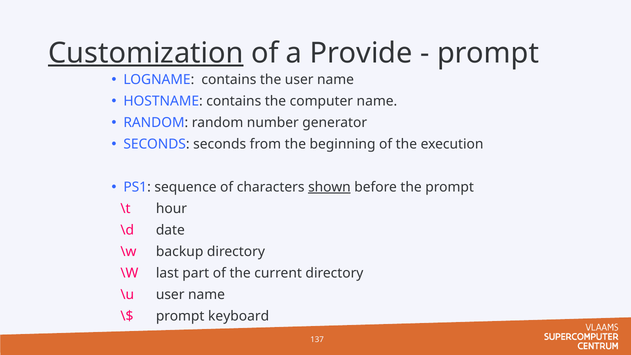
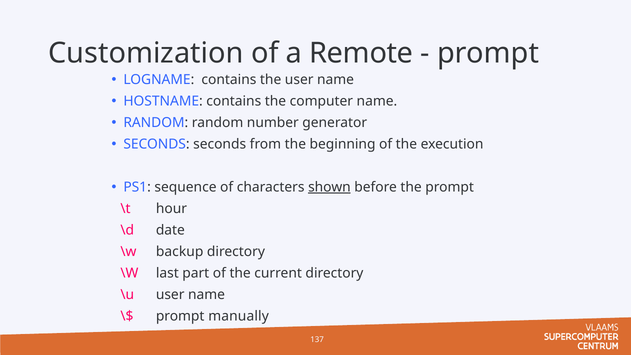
Customization underline: present -> none (146, 53)
Provide: Provide -> Remote (361, 53)
keyboard: keyboard -> manually (239, 316)
